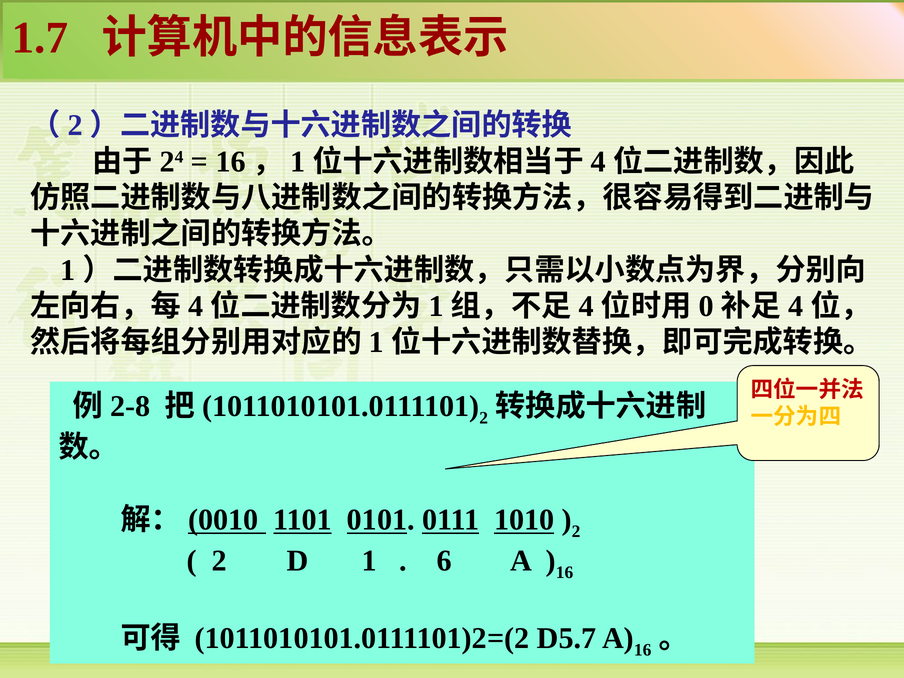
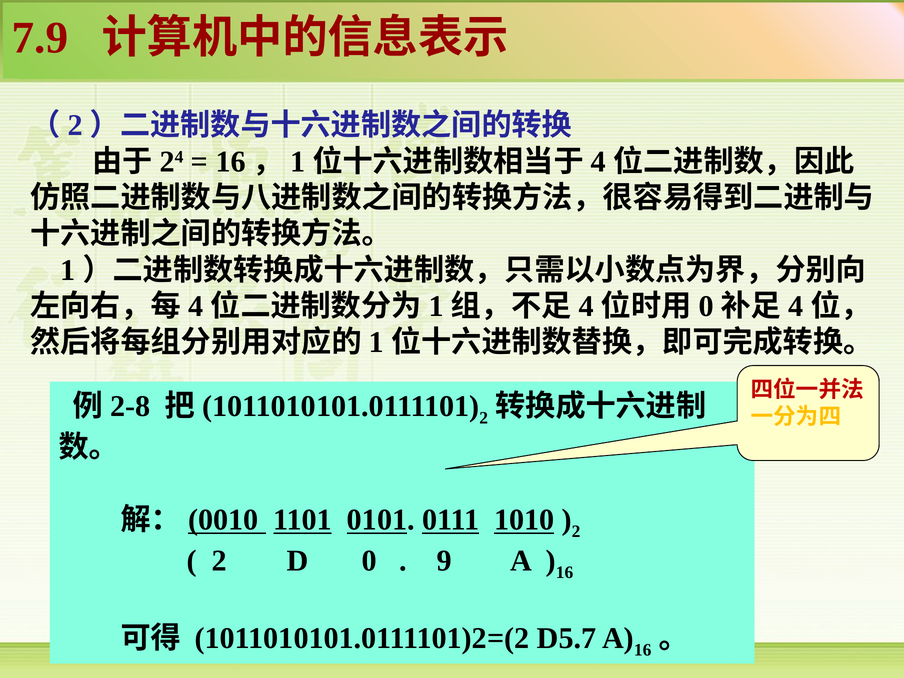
1.7: 1.7 -> 7.9 (40, 38)
1: 1 -> 0 (369, 561)
6: 6 -> 9 (444, 561)
